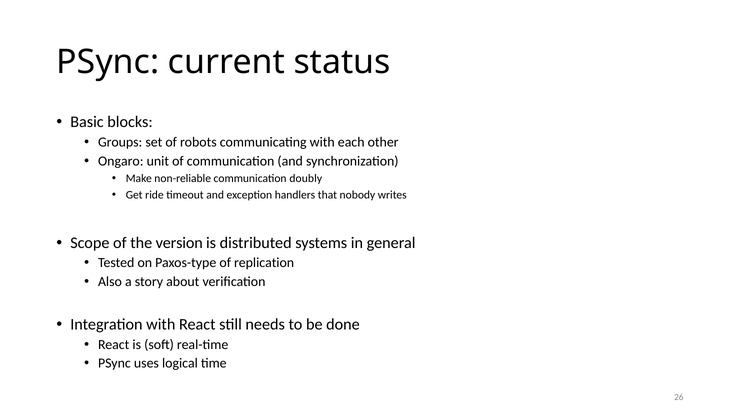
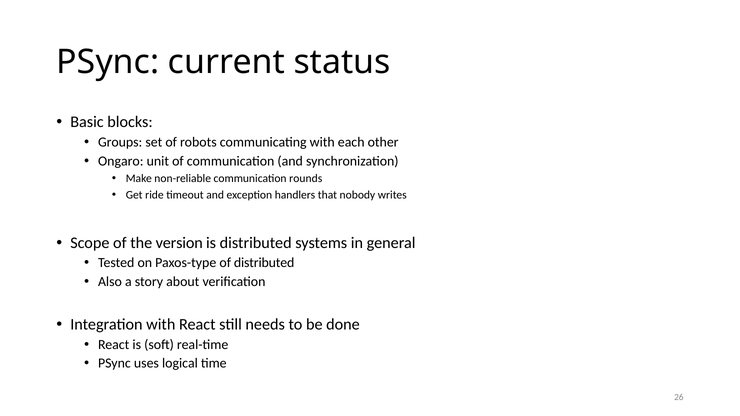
doubly: doubly -> rounds (306, 179)
of replication: replication -> distributed (264, 263)
